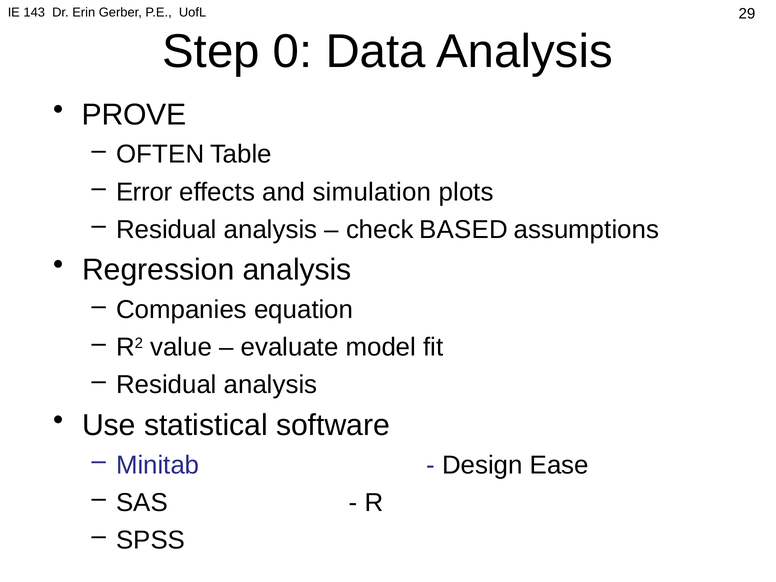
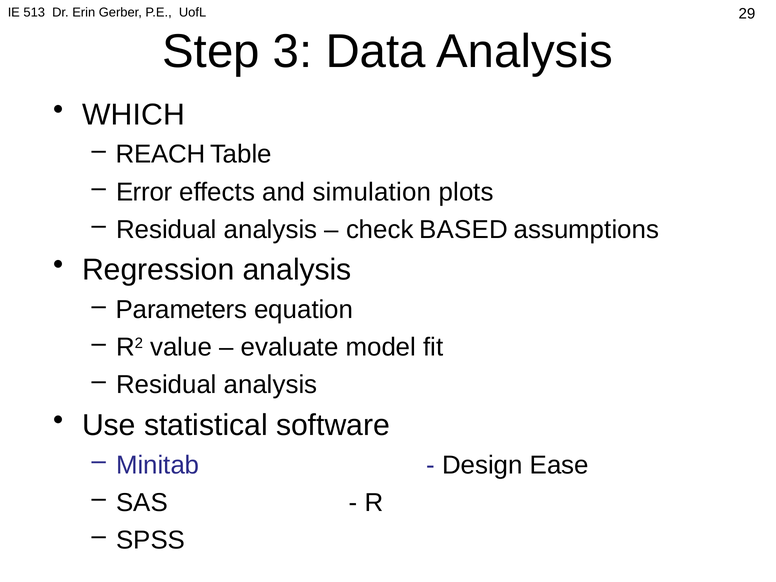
143: 143 -> 513 (34, 13)
0: 0 -> 3 (293, 52)
PROVE: PROVE -> WHICH (134, 115)
OFTEN: OFTEN -> REACH (160, 154)
Companies: Companies -> Parameters (182, 310)
